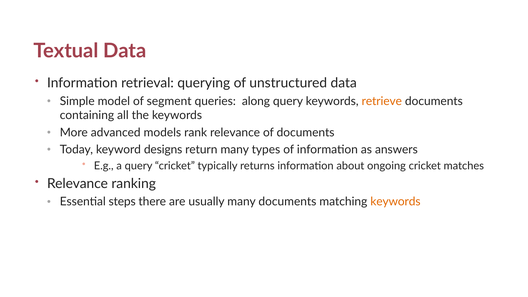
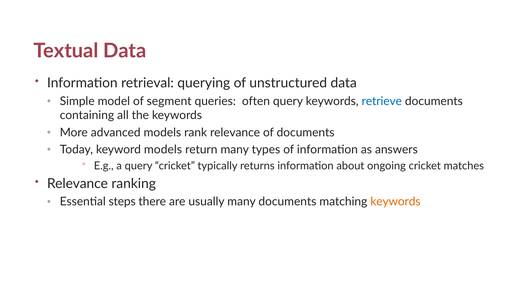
along: along -> often (256, 101)
retrieve colour: orange -> blue (382, 101)
keyword designs: designs -> models (163, 149)
